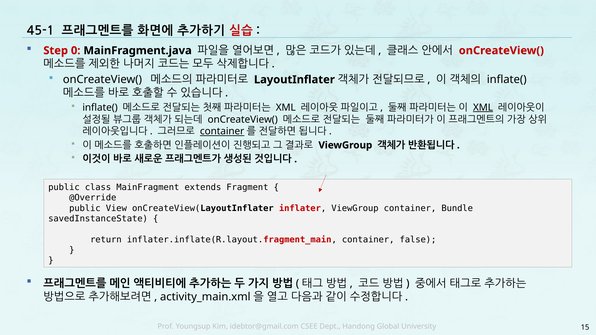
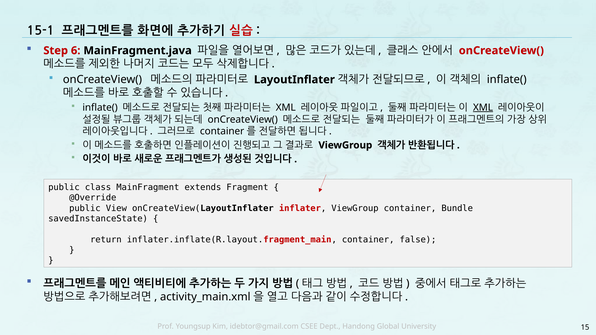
45-1: 45-1 -> 15-1 (41, 31)
0: 0 -> 6 (76, 51)
container underline: present -> none (222, 131)
